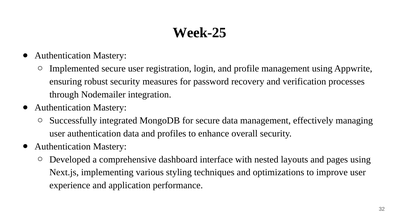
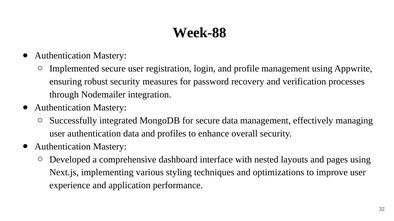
Week-25: Week-25 -> Week-88 (199, 33)
